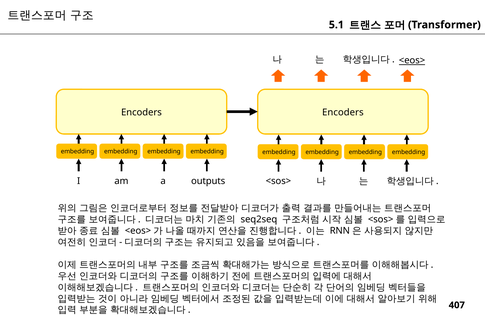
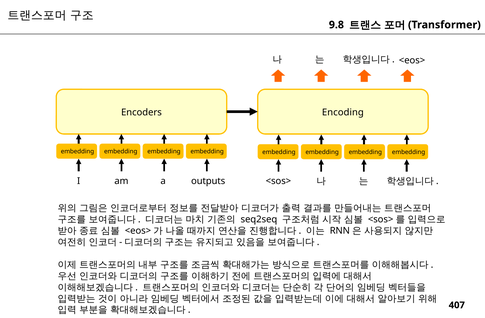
5.1: 5.1 -> 9.8 (336, 25)
<eos> underline: present -> none (412, 61)
Encoders Encoders: Encoders -> Encoding (343, 112)
